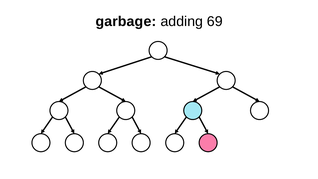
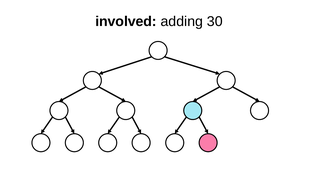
garbage: garbage -> involved (126, 21)
69: 69 -> 30 (215, 21)
